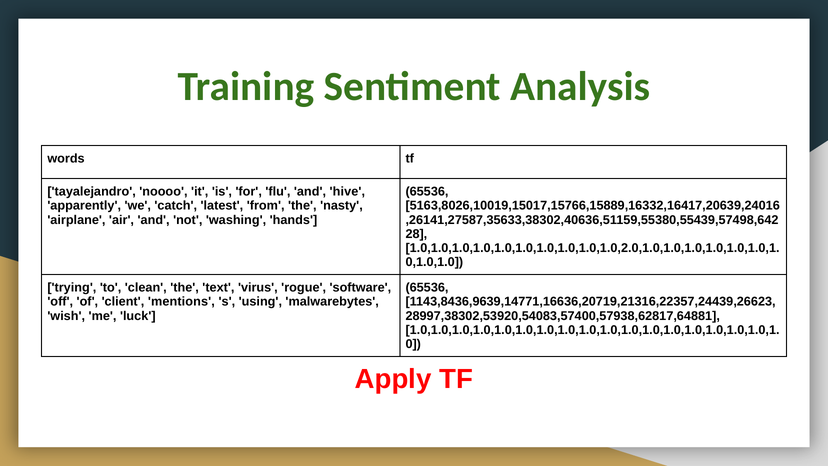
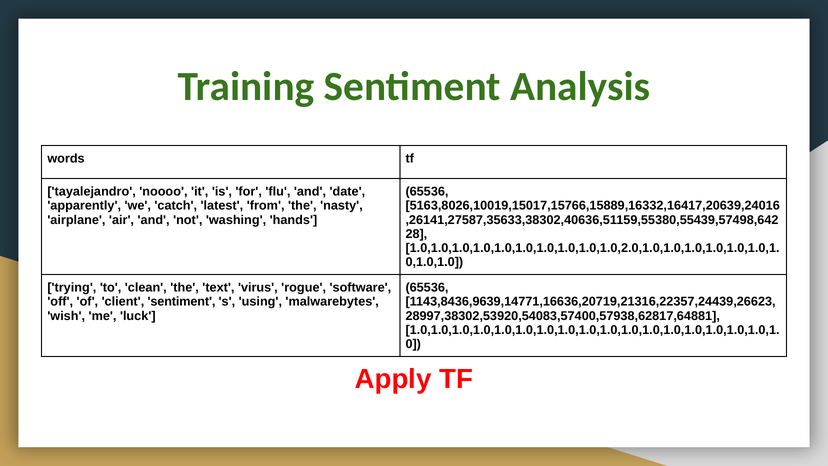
hive: hive -> date (347, 192)
client mentions: mentions -> sentiment (181, 302)
